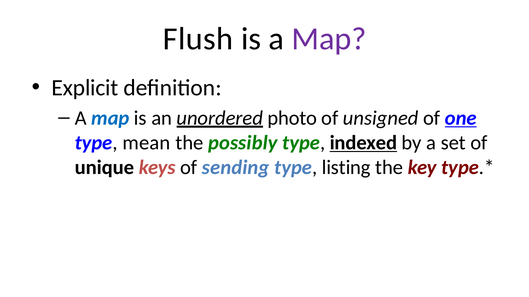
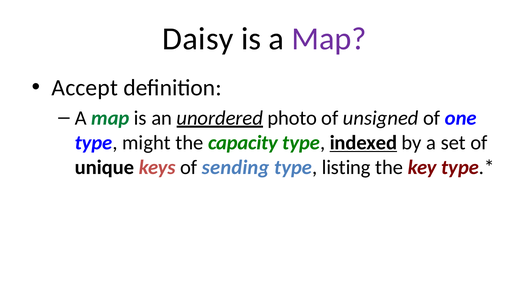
Flush: Flush -> Daisy (198, 39)
Explicit: Explicit -> Accept (85, 88)
map colour: blue -> green (110, 118)
one underline: present -> none (461, 118)
mean: mean -> might (146, 143)
possibly: possibly -> capacity (243, 143)
